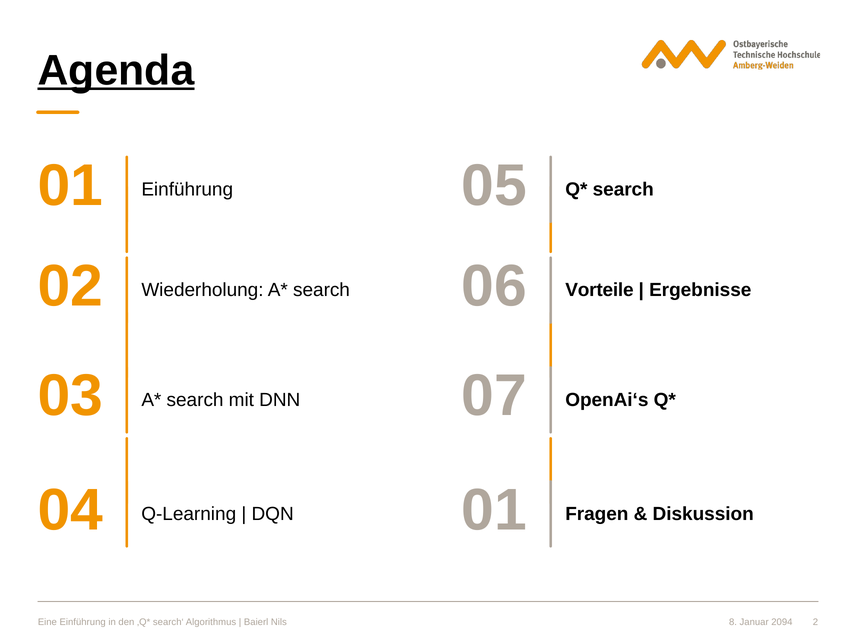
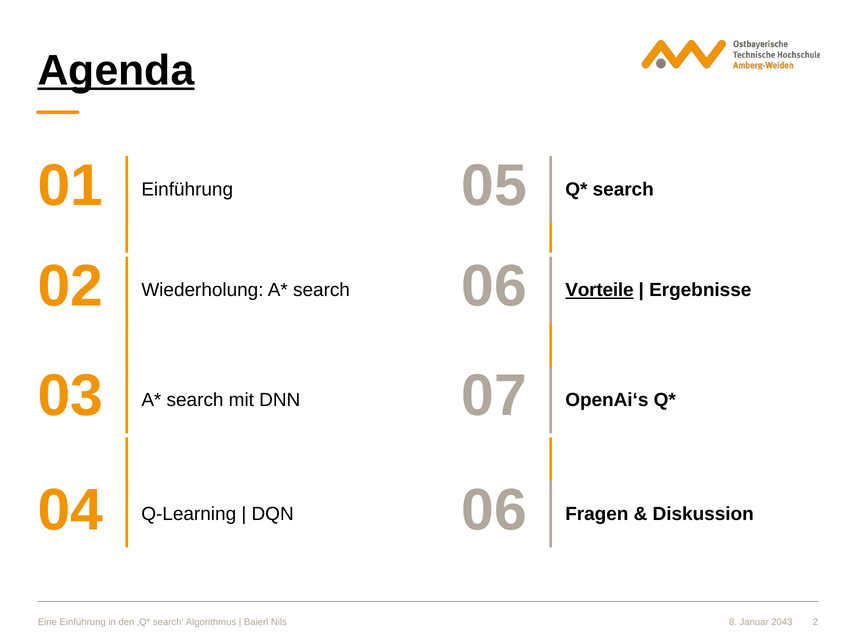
Vorteile underline: none -> present (599, 290)
DQN 01: 01 -> 06 (494, 510)
2094: 2094 -> 2043 (782, 622)
